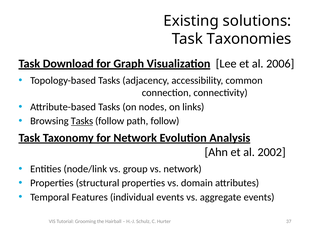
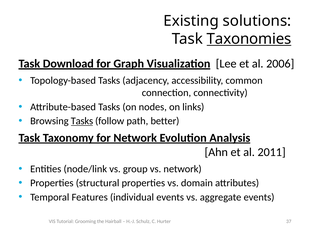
Taxonomies underline: none -> present (249, 39)
path follow: follow -> better (165, 121)
2002: 2002 -> 2011 (272, 153)
